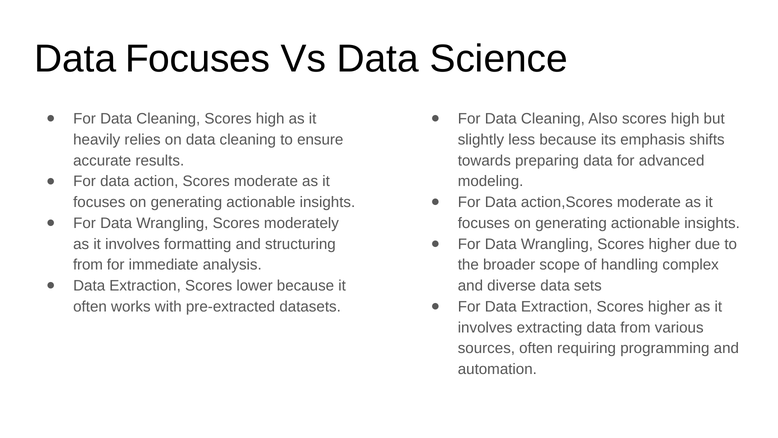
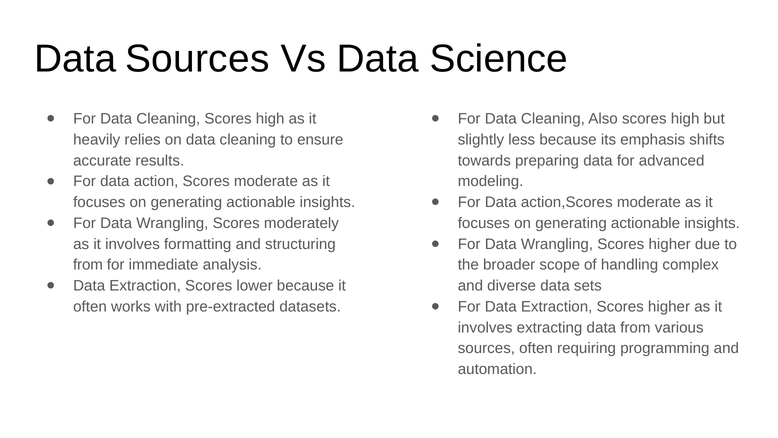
Data Focuses: Focuses -> Sources (197, 59)
